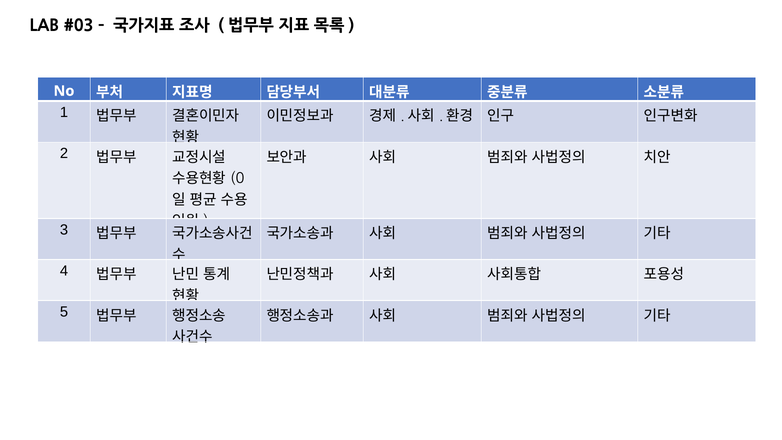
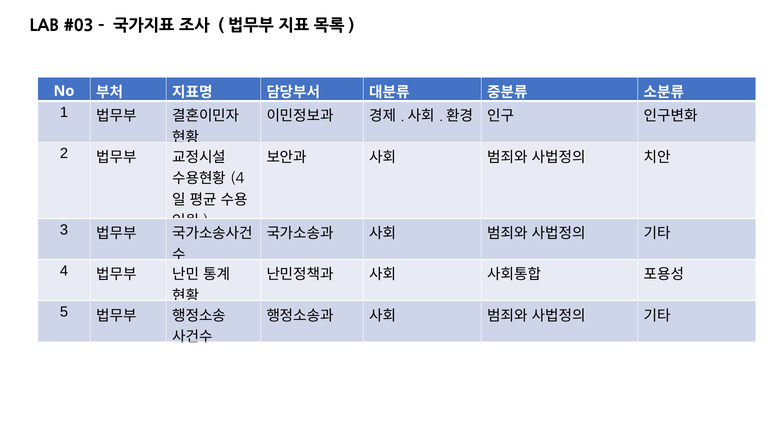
0: 0 -> 4 (237, 178)
